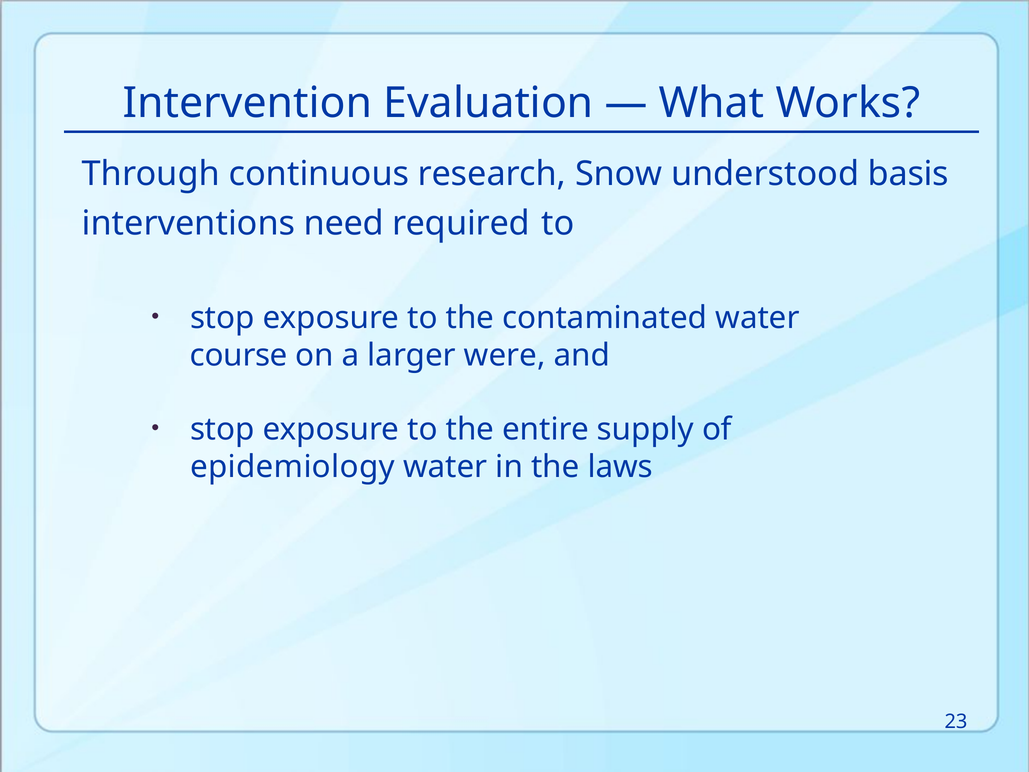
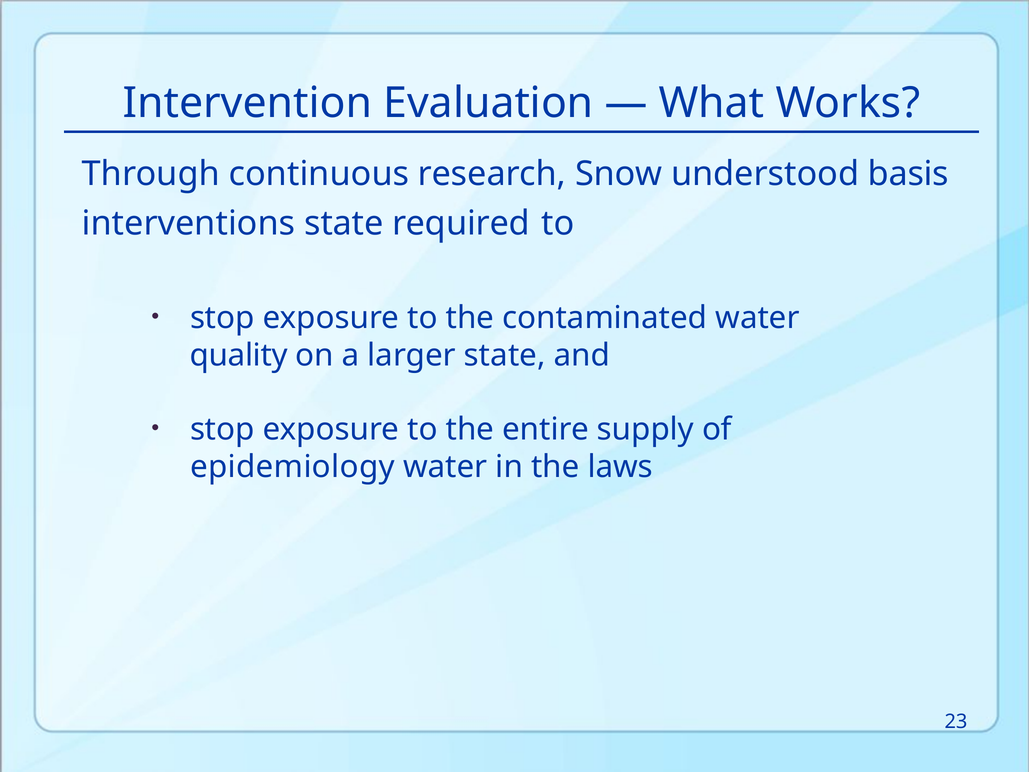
interventions need: need -> state (344, 223)
course: course -> quality (239, 355)
larger were: were -> state (505, 355)
